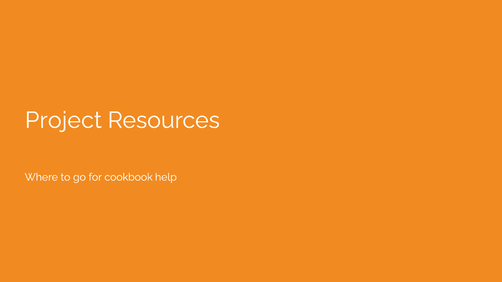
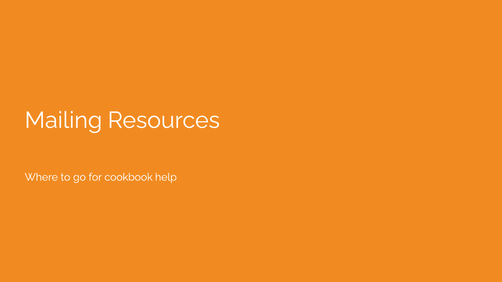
Project: Project -> Mailing (63, 120)
